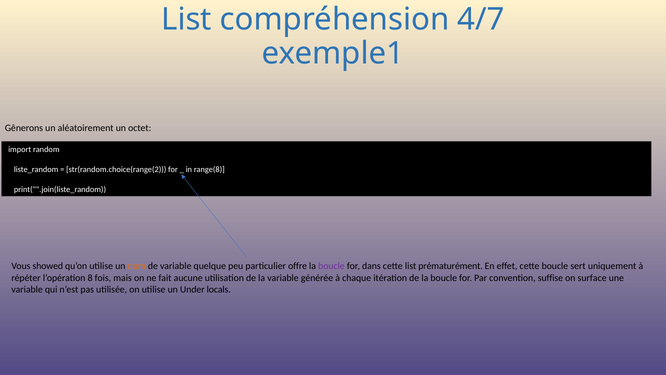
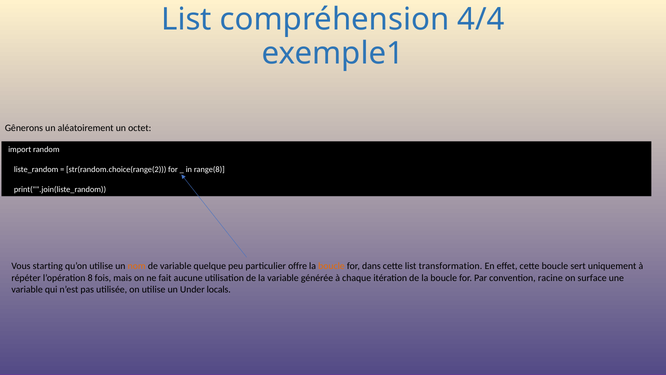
4/7: 4/7 -> 4/4 (481, 20)
showed: showed -> starting (48, 266)
boucle colour: purple -> orange (331, 266)
prématurément: prématurément -> transformation (450, 266)
suffise: suffise -> racine (550, 278)
